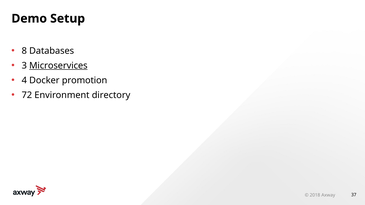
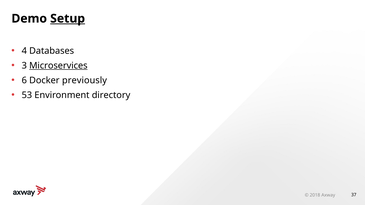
Setup underline: none -> present (68, 19)
8: 8 -> 4 (24, 51)
4: 4 -> 6 (24, 80)
promotion: promotion -> previously (84, 80)
72: 72 -> 53 (27, 95)
